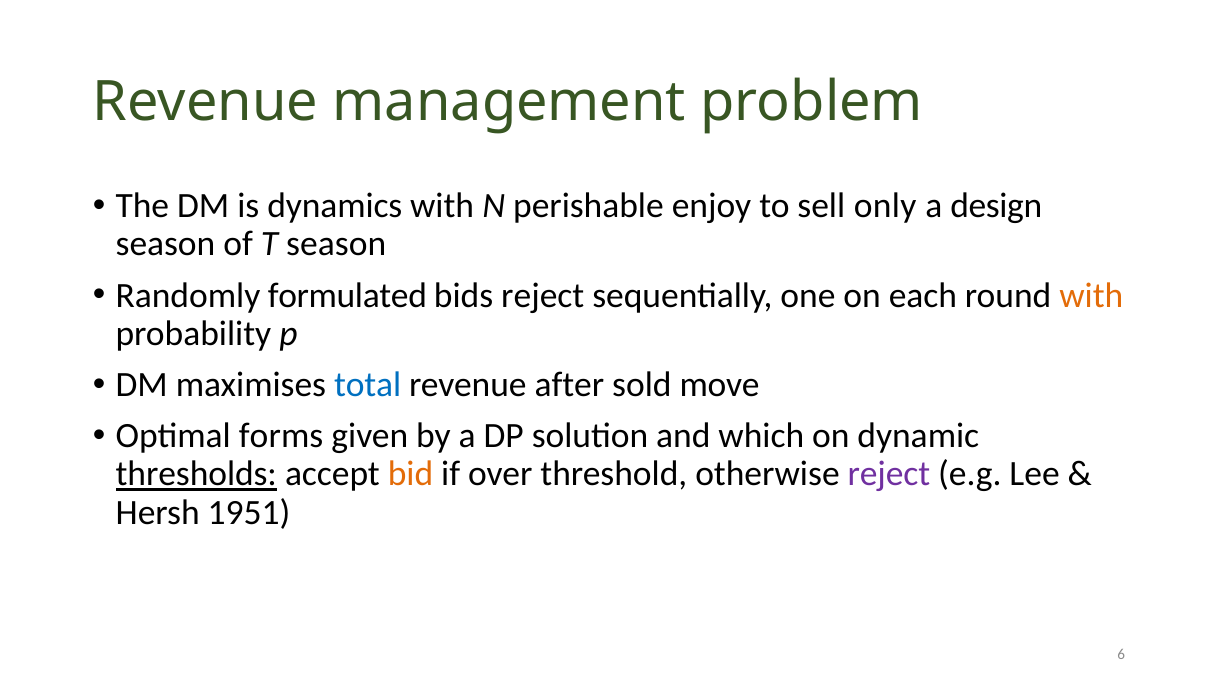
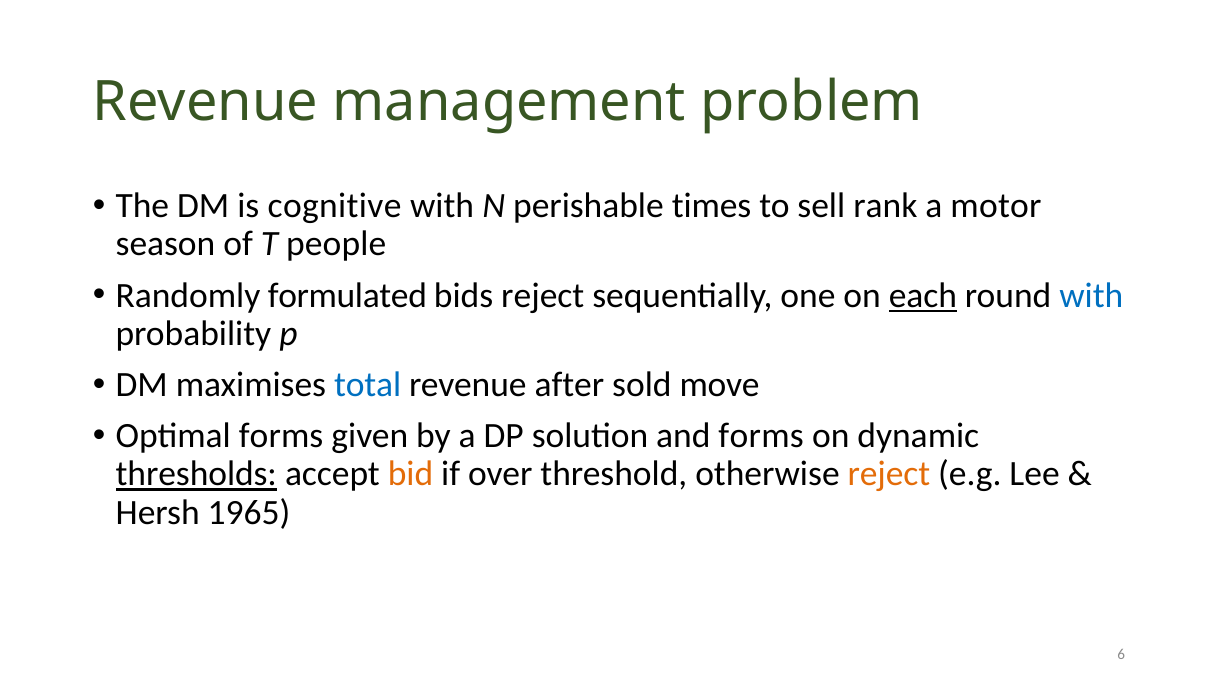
dynamics: dynamics -> cognitive (335, 206)
enjoy: enjoy -> times (712, 206)
only: only -> rank (885, 206)
design: design -> motor (996, 206)
T season: season -> people (336, 244)
each underline: none -> present (923, 295)
with colour: orange -> blue (1091, 295)
and which: which -> forms (761, 436)
reject colour: purple -> orange (889, 474)
1951: 1951 -> 1965 (249, 513)
